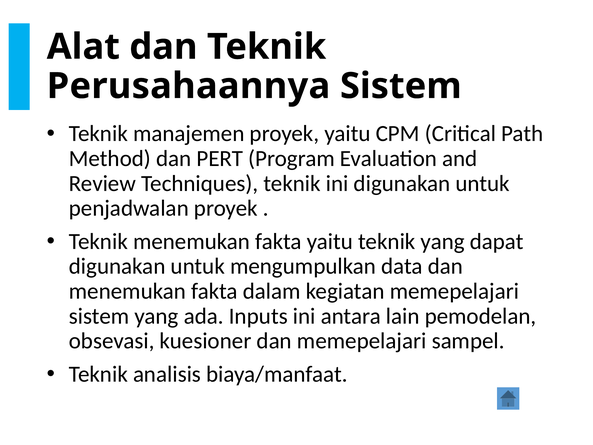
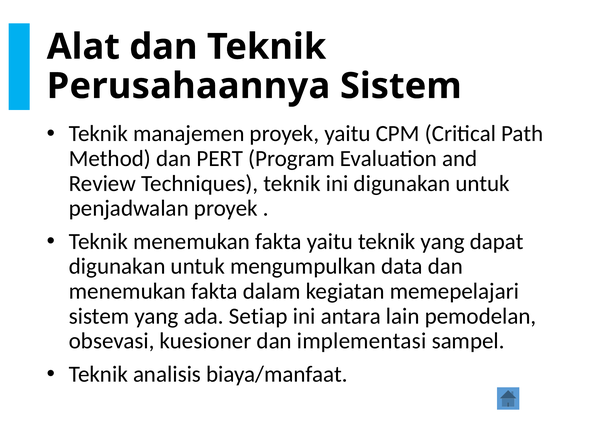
Inputs: Inputs -> Setiap (258, 316)
dan memepelajari: memepelajari -> implementasi (362, 341)
